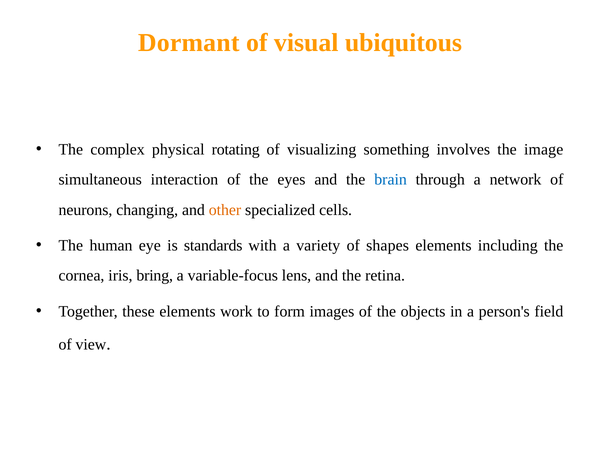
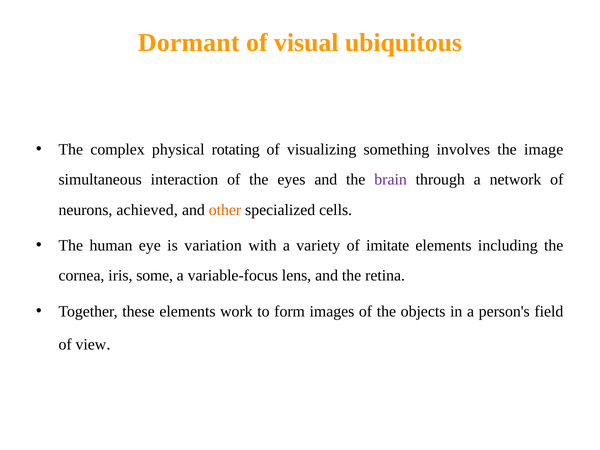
brain colour: blue -> purple (391, 180)
changing: changing -> achieved (147, 210)
standards: standards -> variation (213, 245)
shapes: shapes -> imitate (388, 245)
bring: bring -> some (155, 276)
